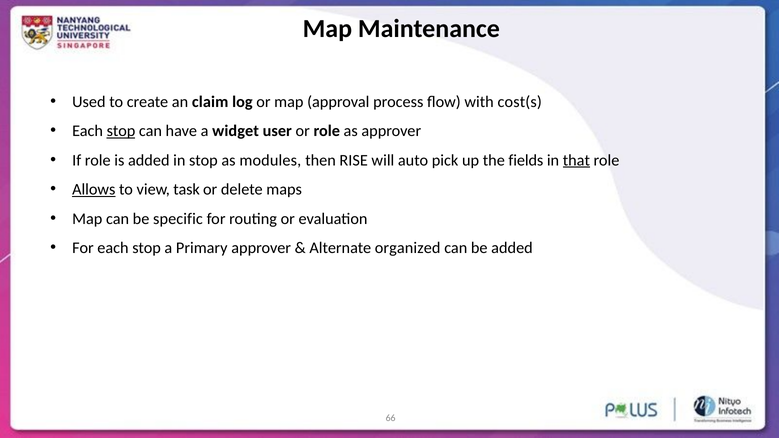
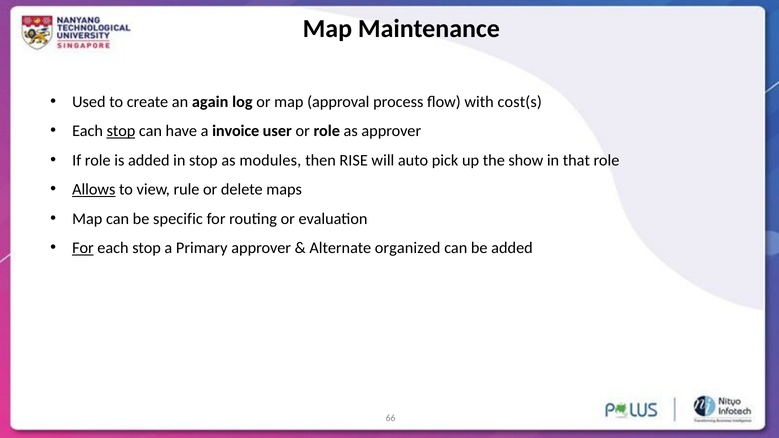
claim: claim -> again (210, 102)
widget: widget -> invoice (236, 131)
fields: fields -> show (526, 160)
that underline: present -> none (576, 160)
task: task -> rule (187, 190)
For underline: none -> present (83, 248)
